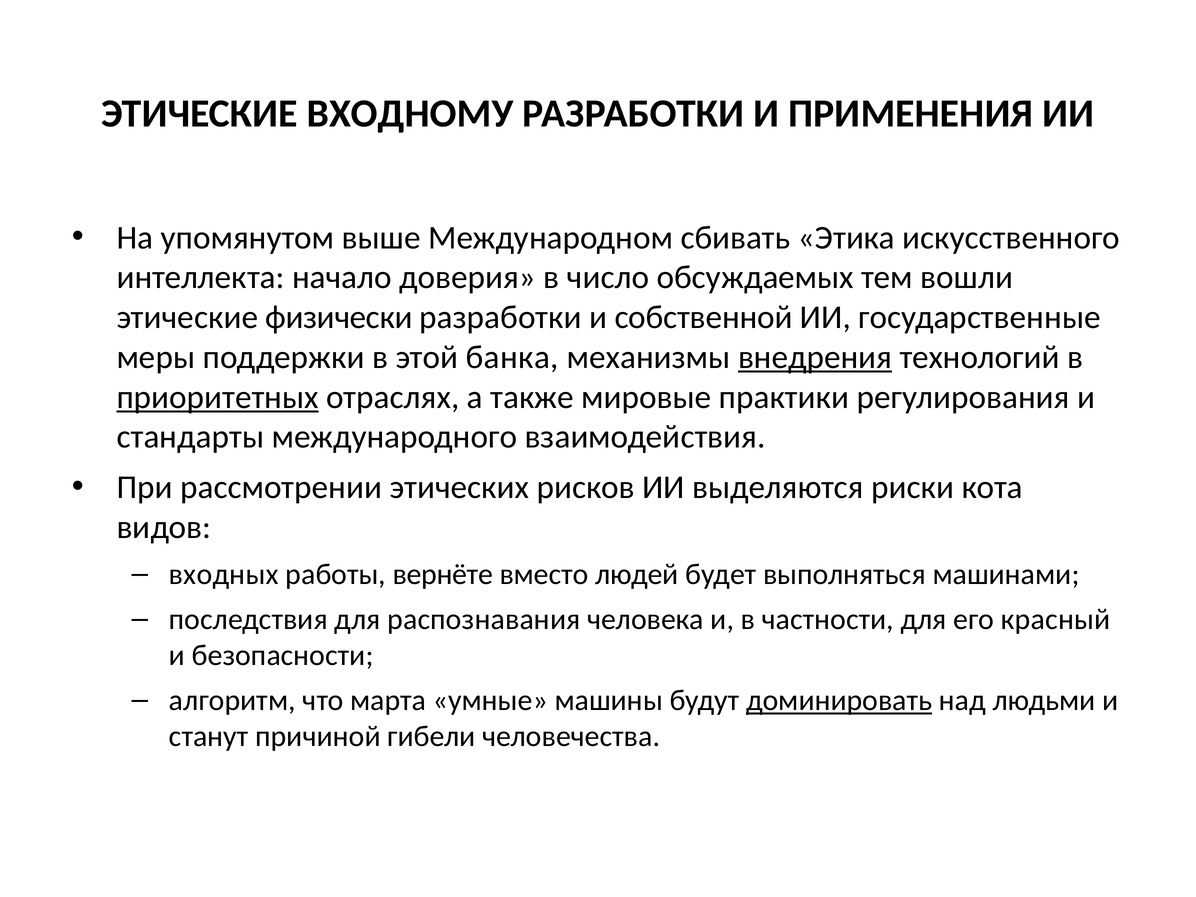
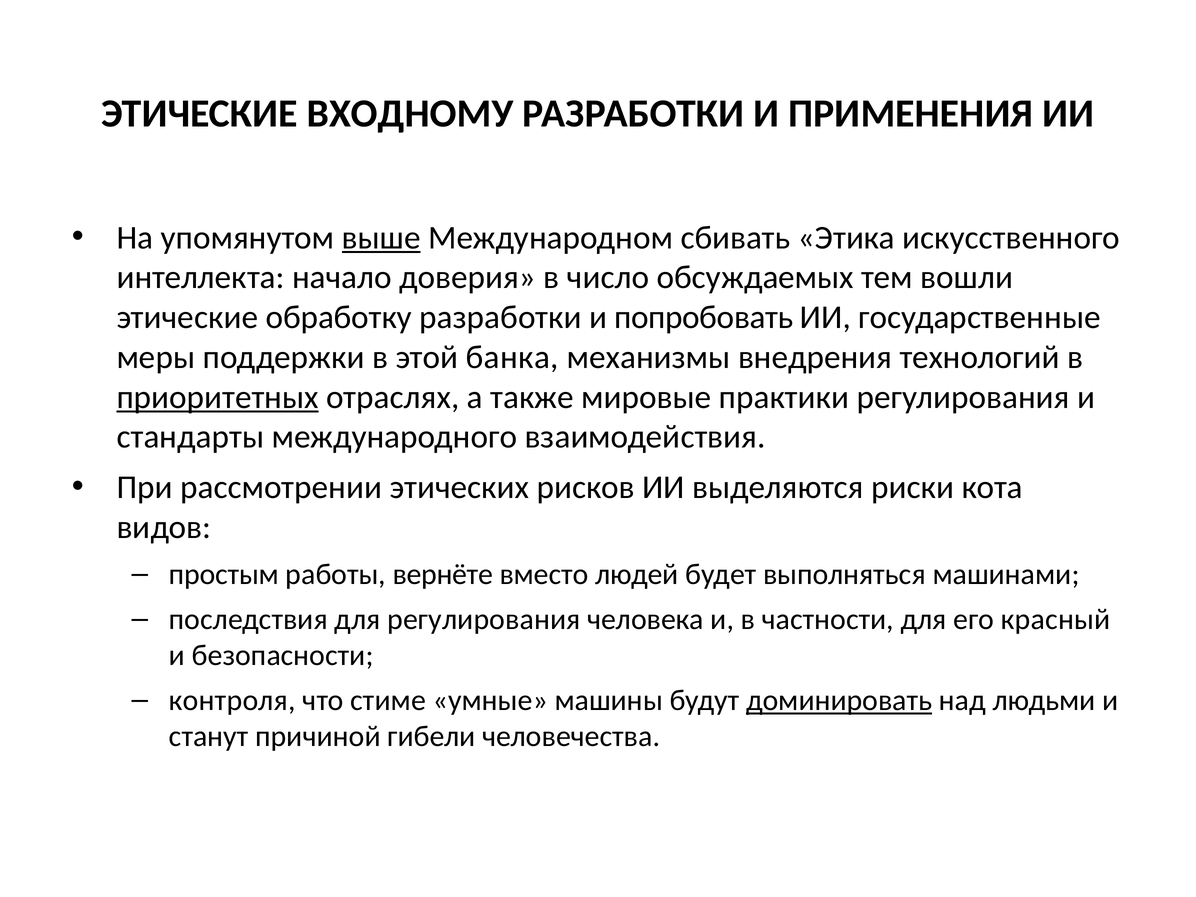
выше underline: none -> present (381, 238)
физически: физически -> обработку (339, 317)
собственной: собственной -> попробовать (704, 317)
внедрения underline: present -> none (815, 357)
входных: входных -> простым (224, 574)
для распознавания: распознавания -> регулирования (484, 620)
алгоритм: алгоритм -> контроля (232, 701)
марта: марта -> стиме (388, 701)
